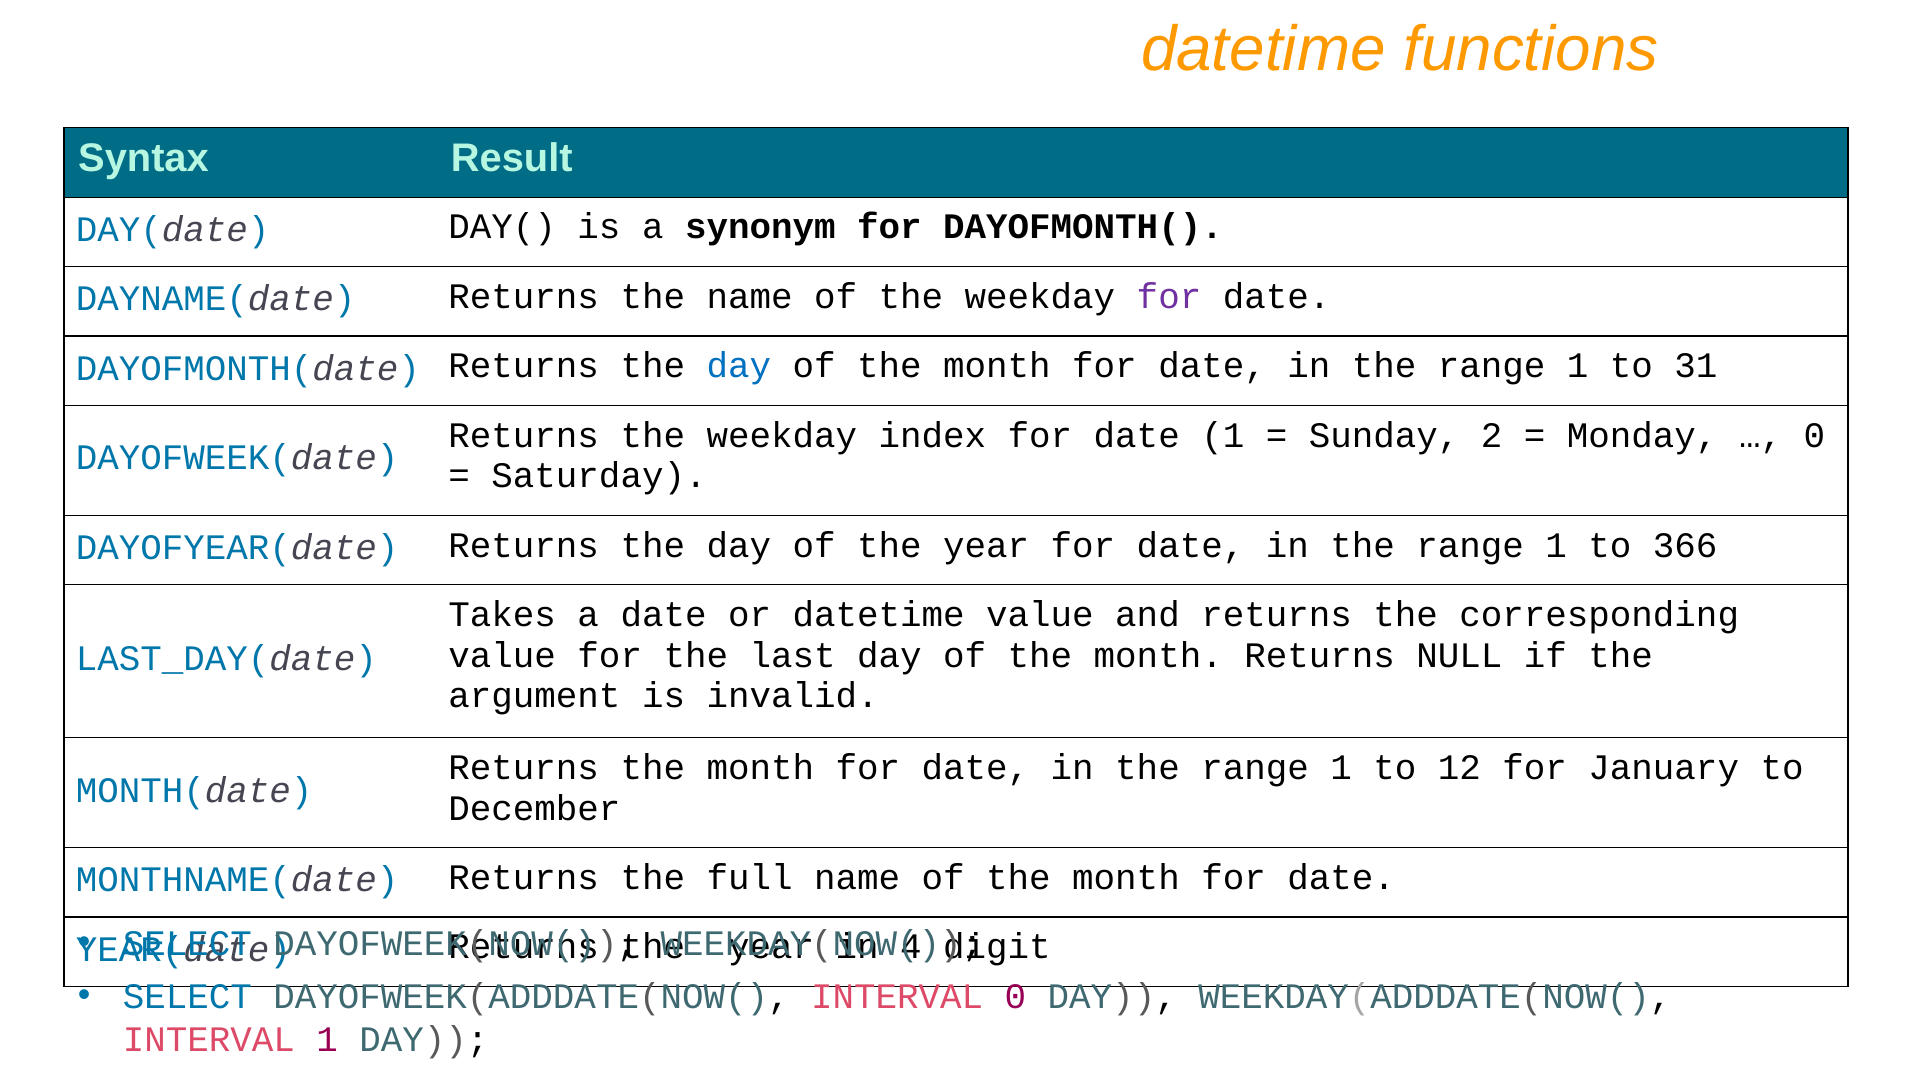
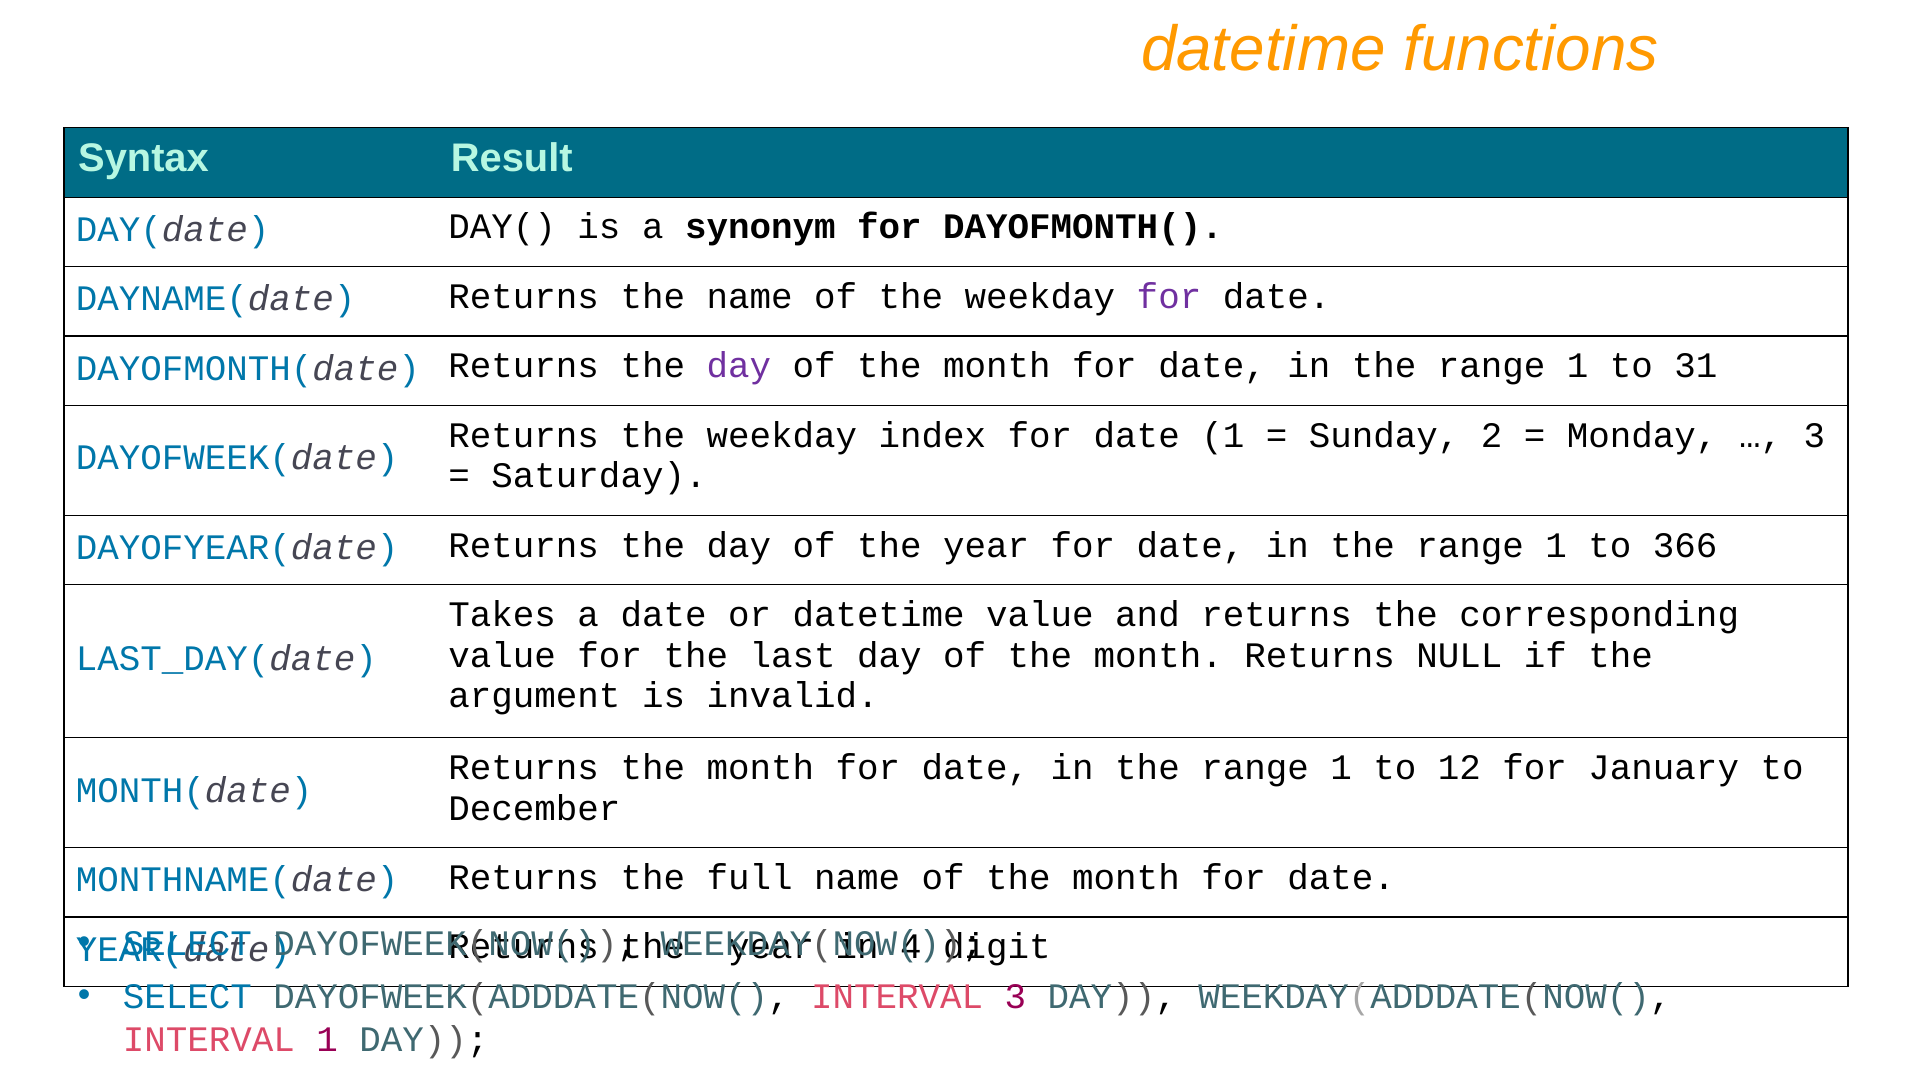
day colour: blue -> purple (739, 366)
0: 0 -> 3 (1814, 435)
INTERVAL 0: 0 -> 3 (1015, 996)
